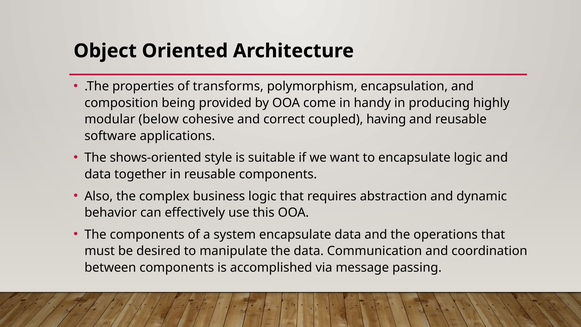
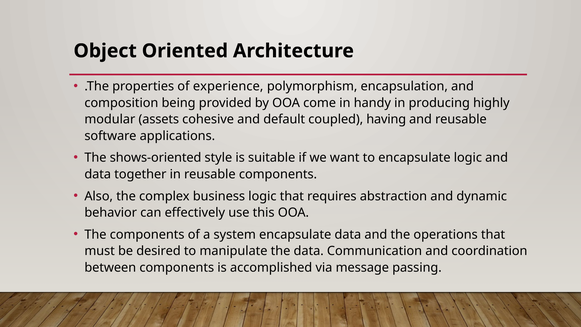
transforms: transforms -> experience (228, 86)
below: below -> assets (159, 119)
correct: correct -> default (284, 119)
